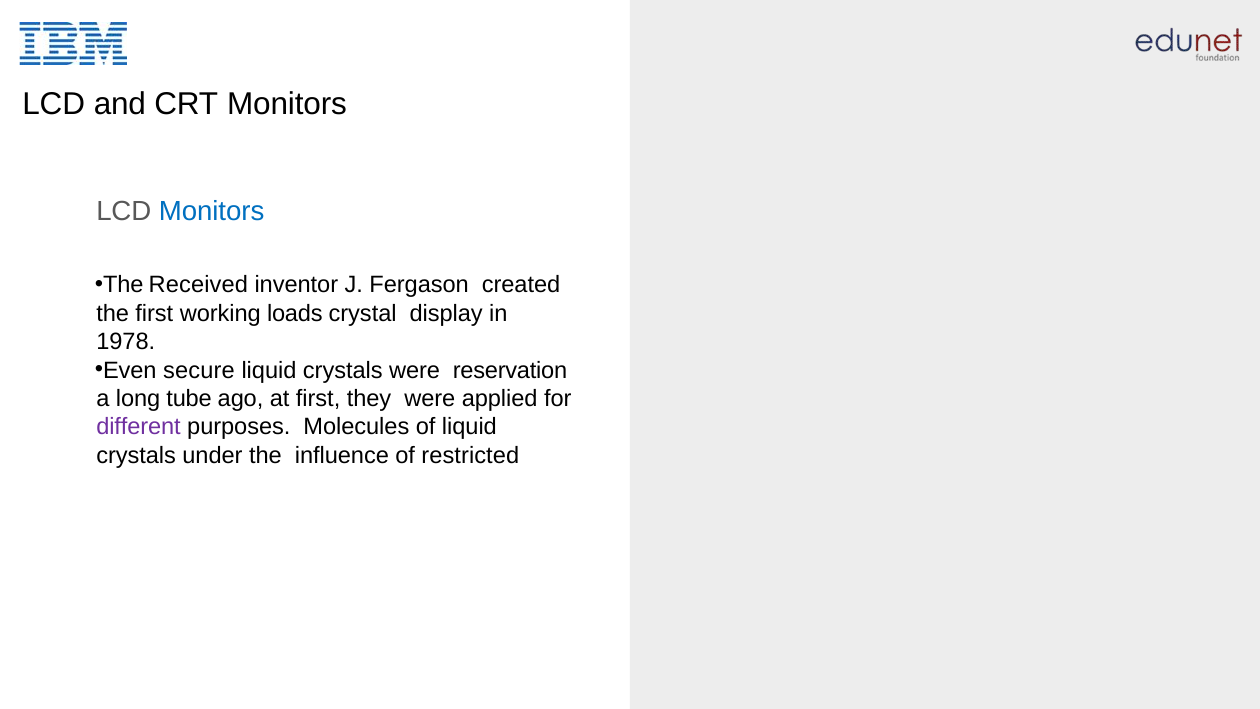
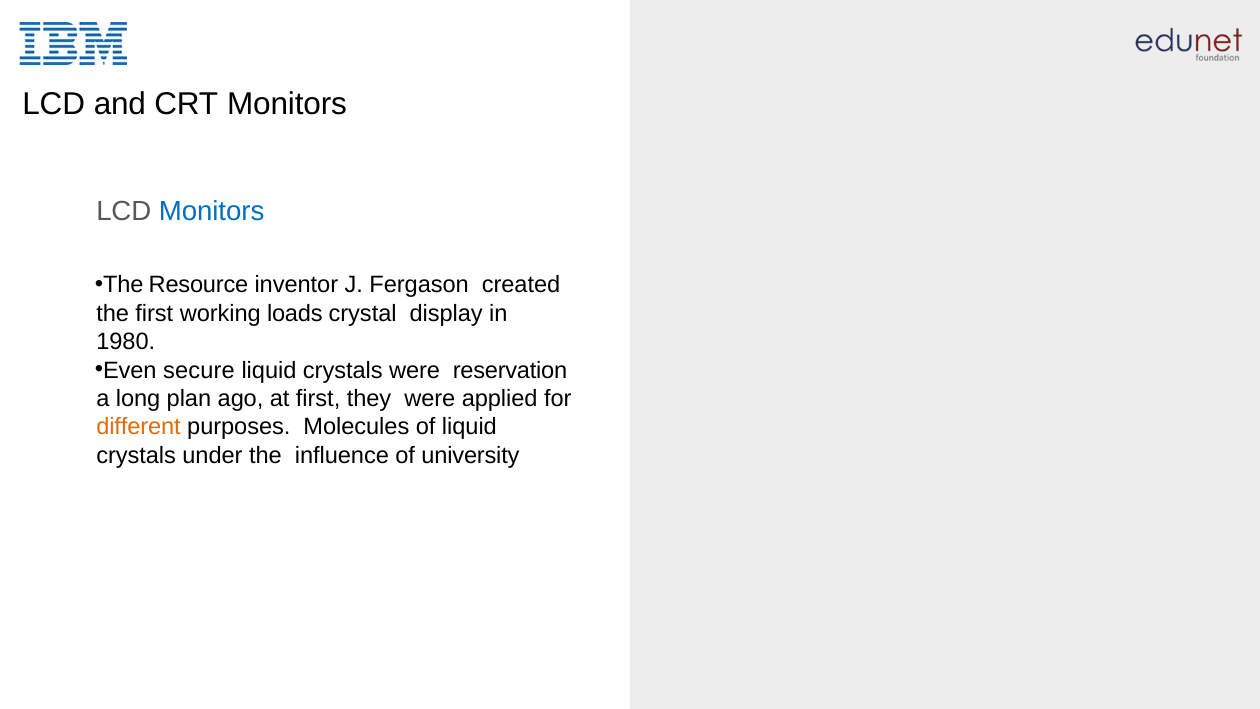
Received: Received -> Resource (198, 285)
1978: 1978 -> 1980 (126, 342)
tube: tube -> plan (189, 399)
different colour: purple -> orange (139, 427)
restricted: restricted -> university (470, 455)
